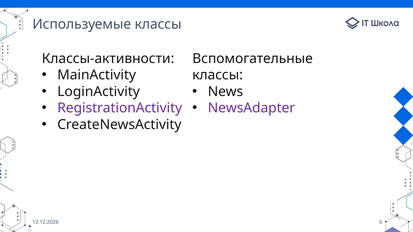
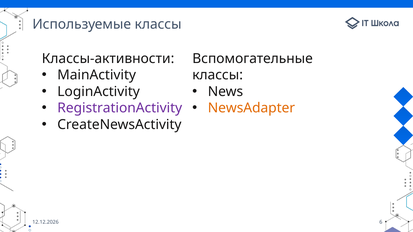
NewsAdapter colour: purple -> orange (251, 108)
